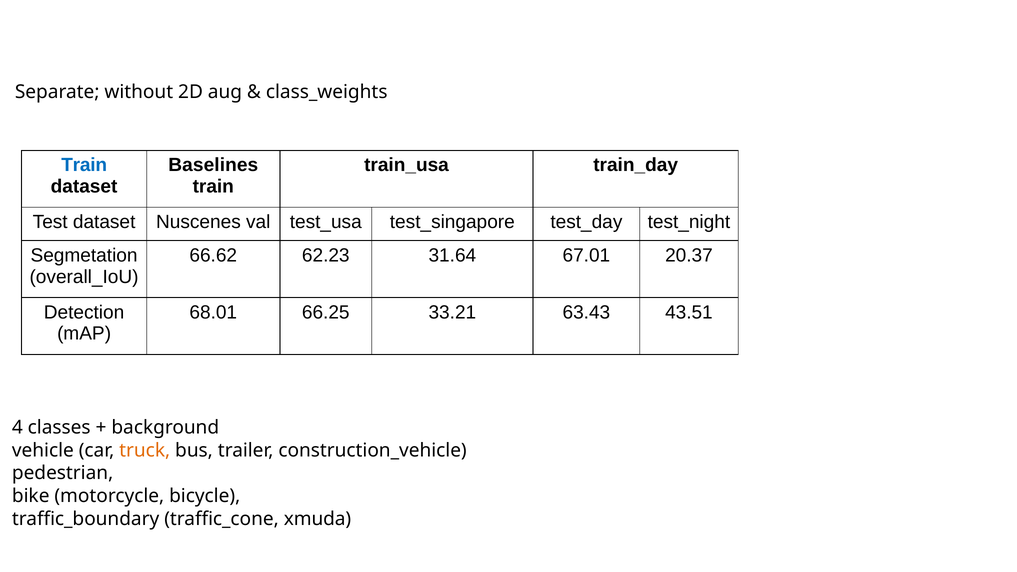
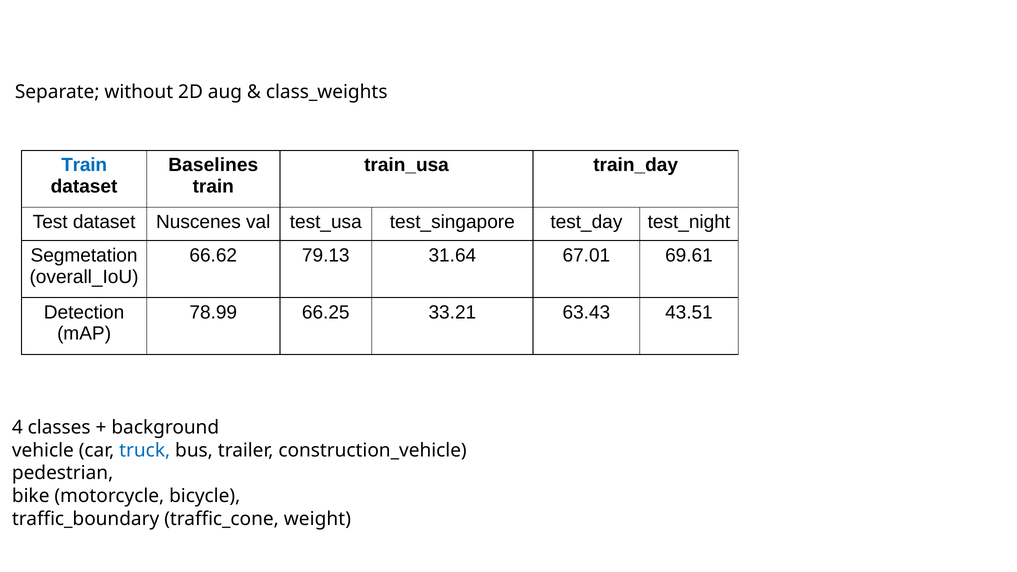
62.23: 62.23 -> 79.13 (326, 255)
20.37: 20.37 -> 69.61 (689, 255)
68.01: 68.01 -> 78.99 (213, 312)
truck colour: orange -> blue (145, 450)
xmuda: xmuda -> weight (317, 519)
